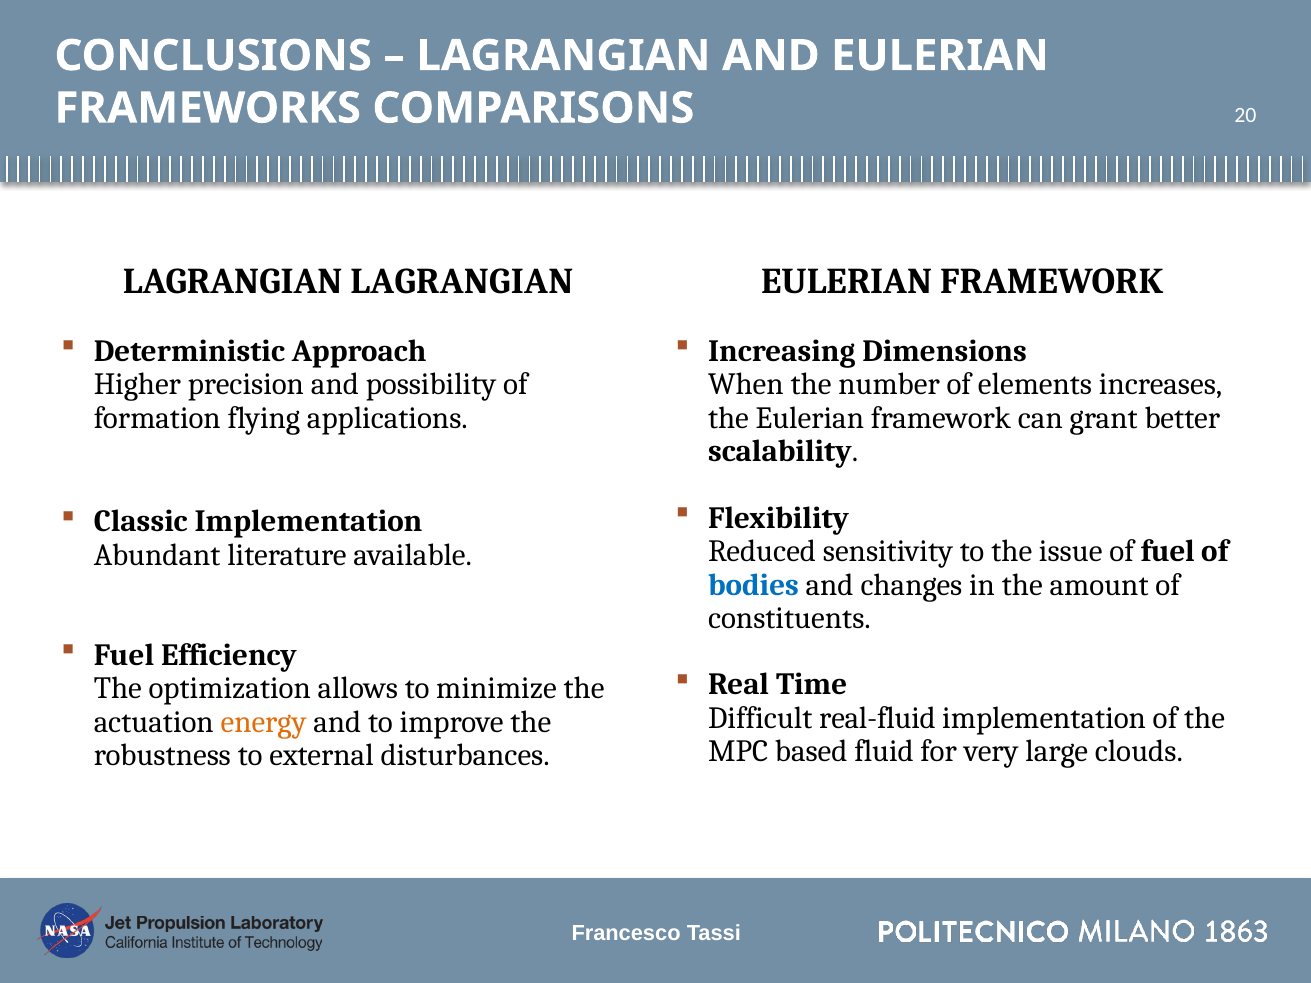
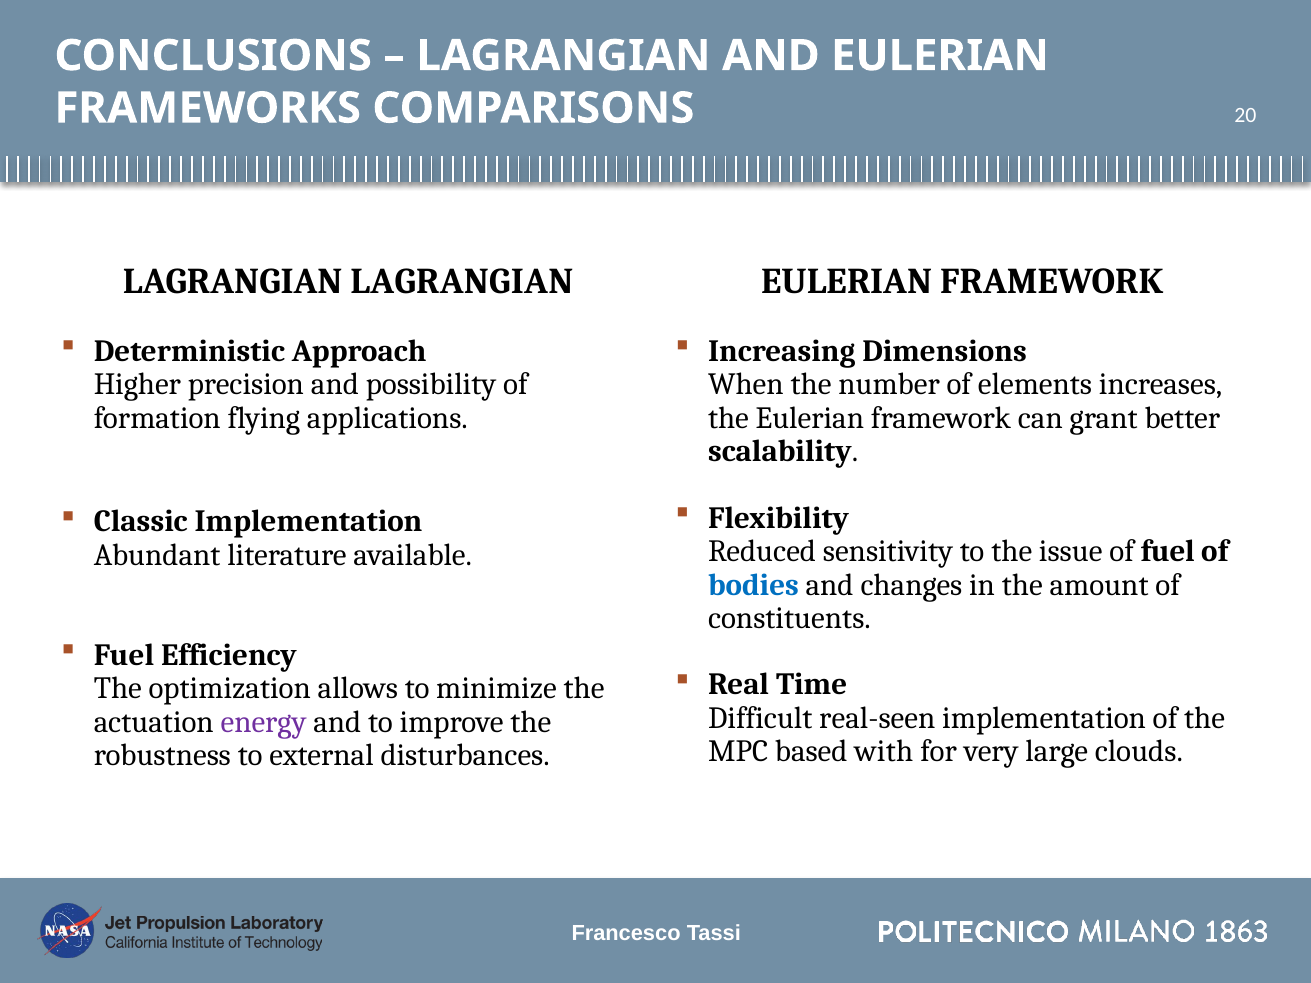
real-fluid: real-fluid -> real-seen (877, 718)
energy colour: orange -> purple (264, 722)
fluid: fluid -> with (884, 752)
